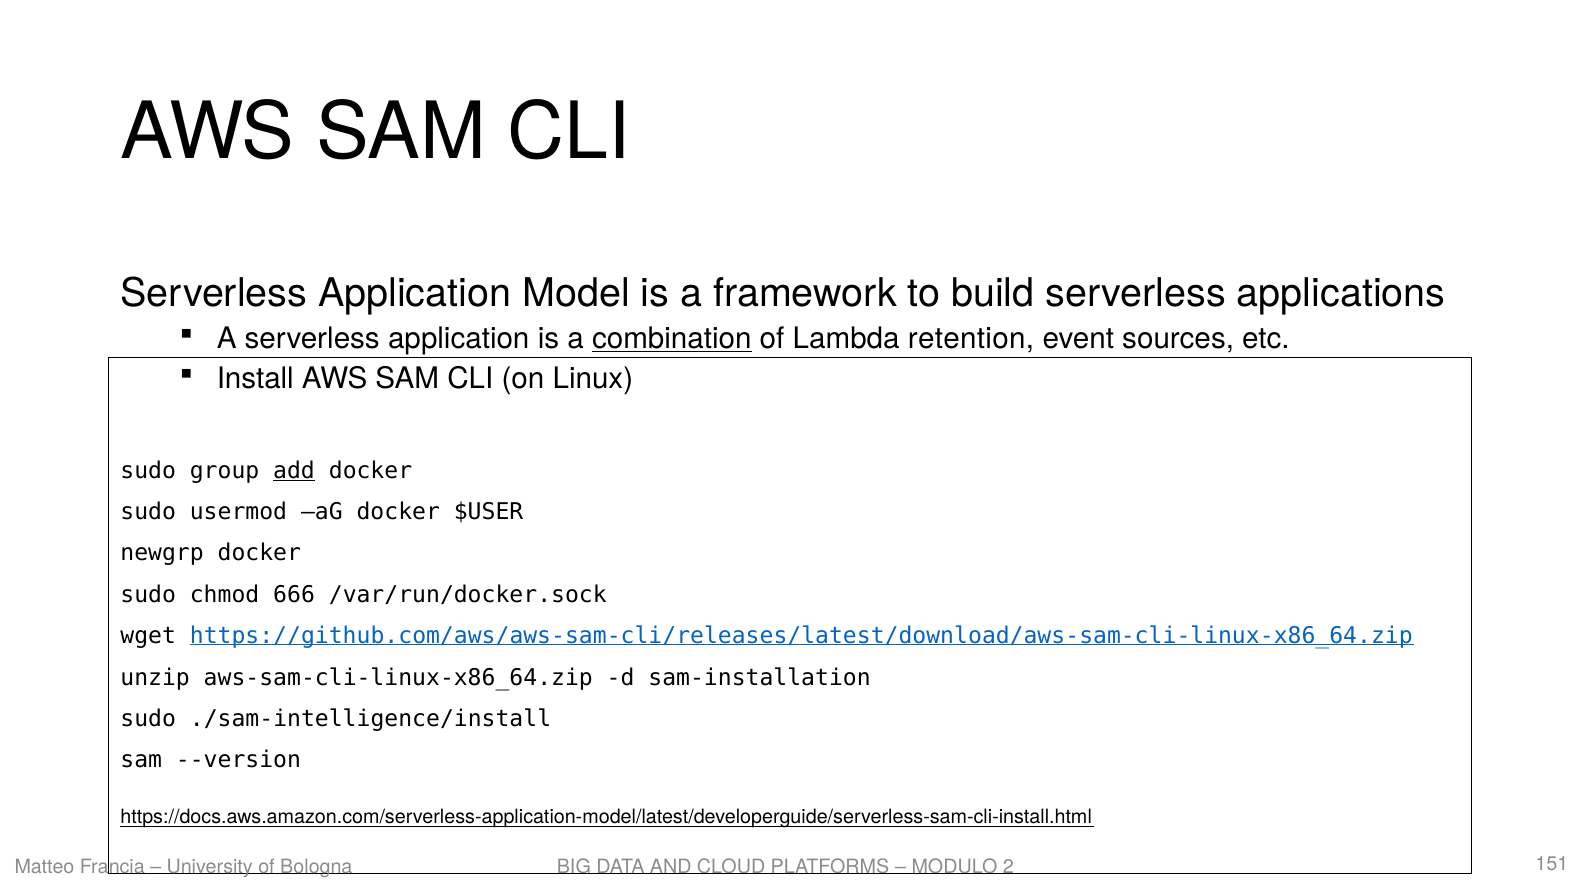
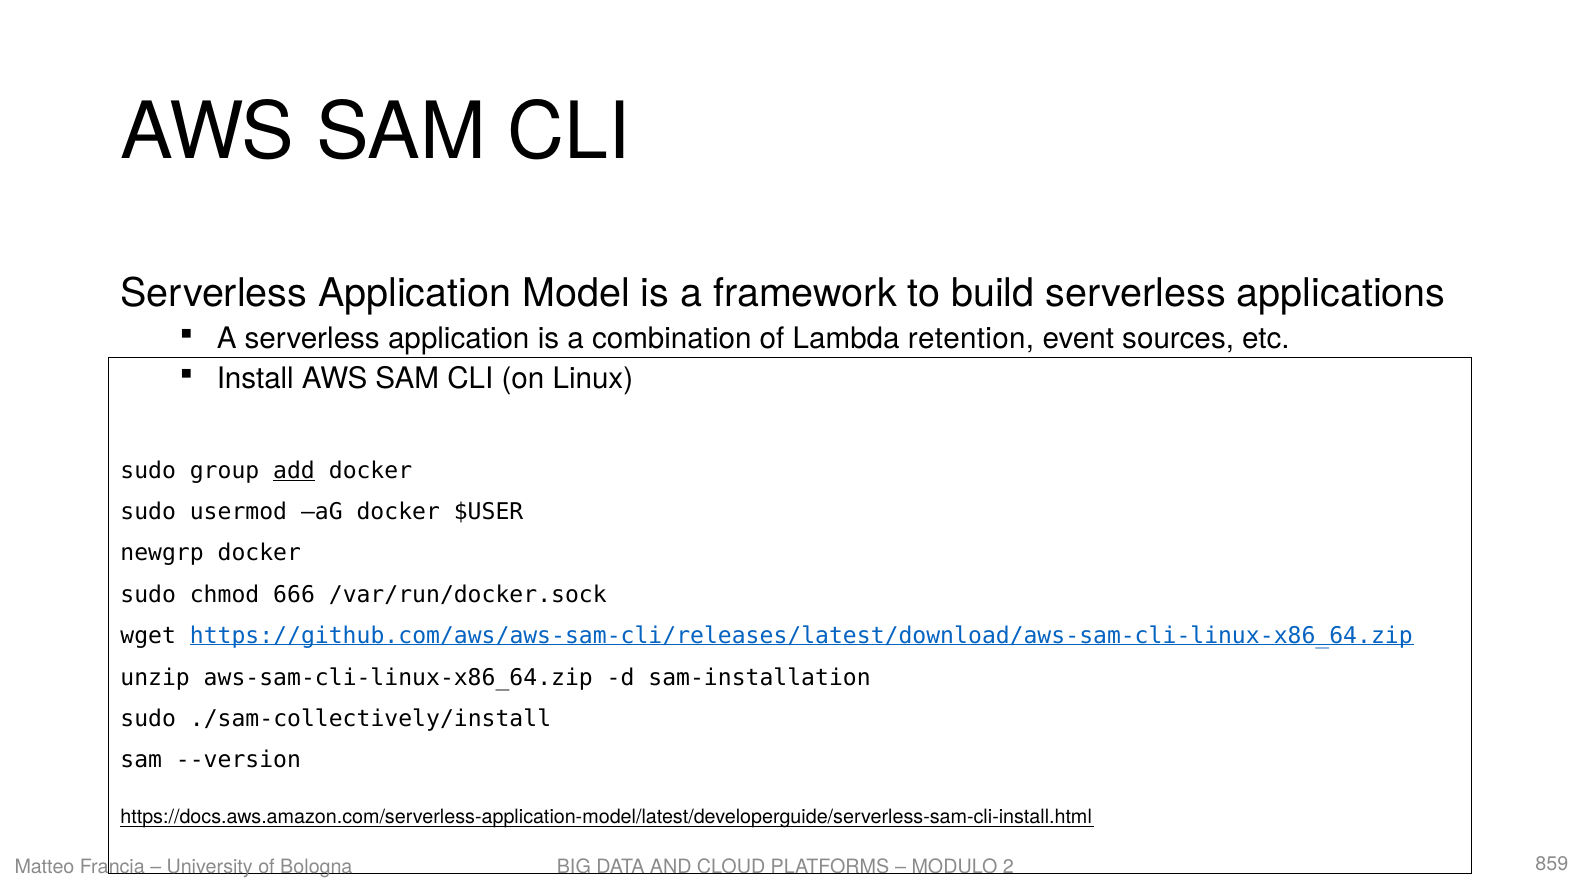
combination underline: present -> none (672, 339)
./sam-intelligence/install: ./sam-intelligence/install -> ./sam-collectively/install (371, 719)
151: 151 -> 859 (1552, 864)
